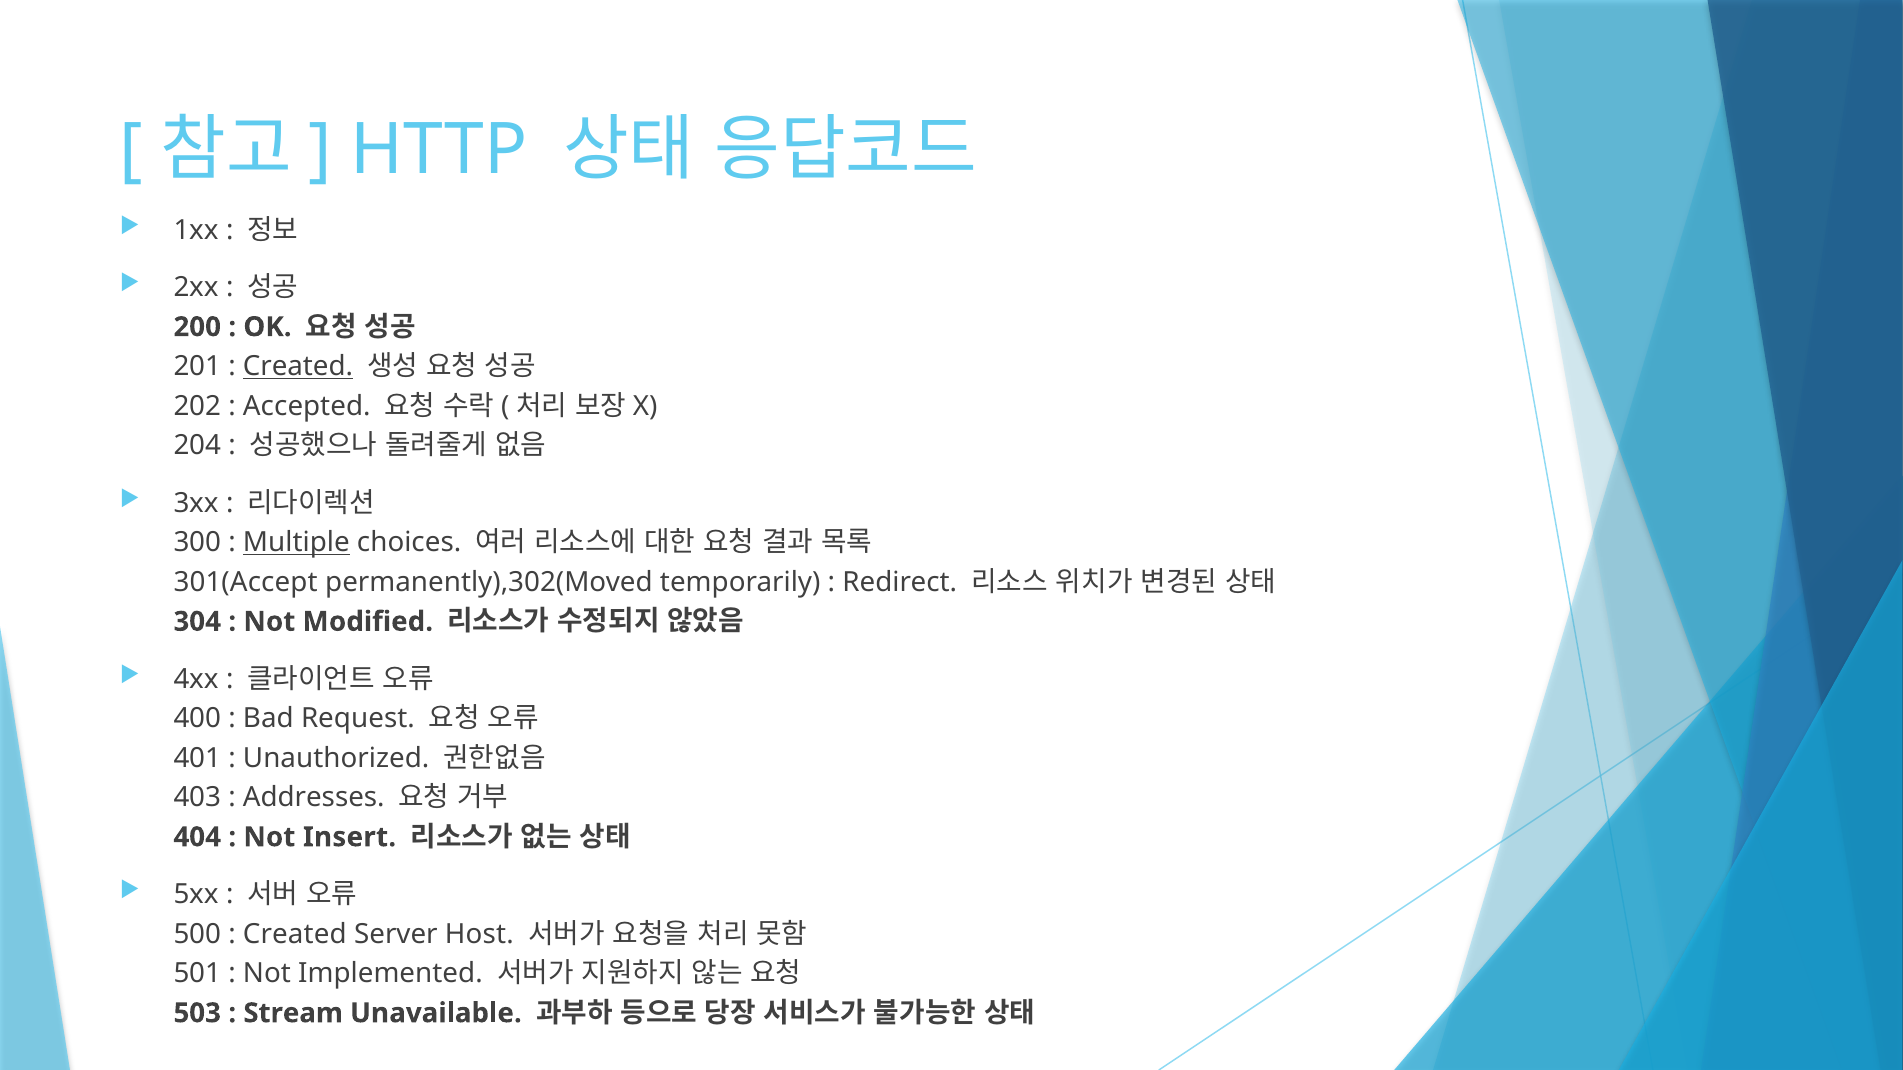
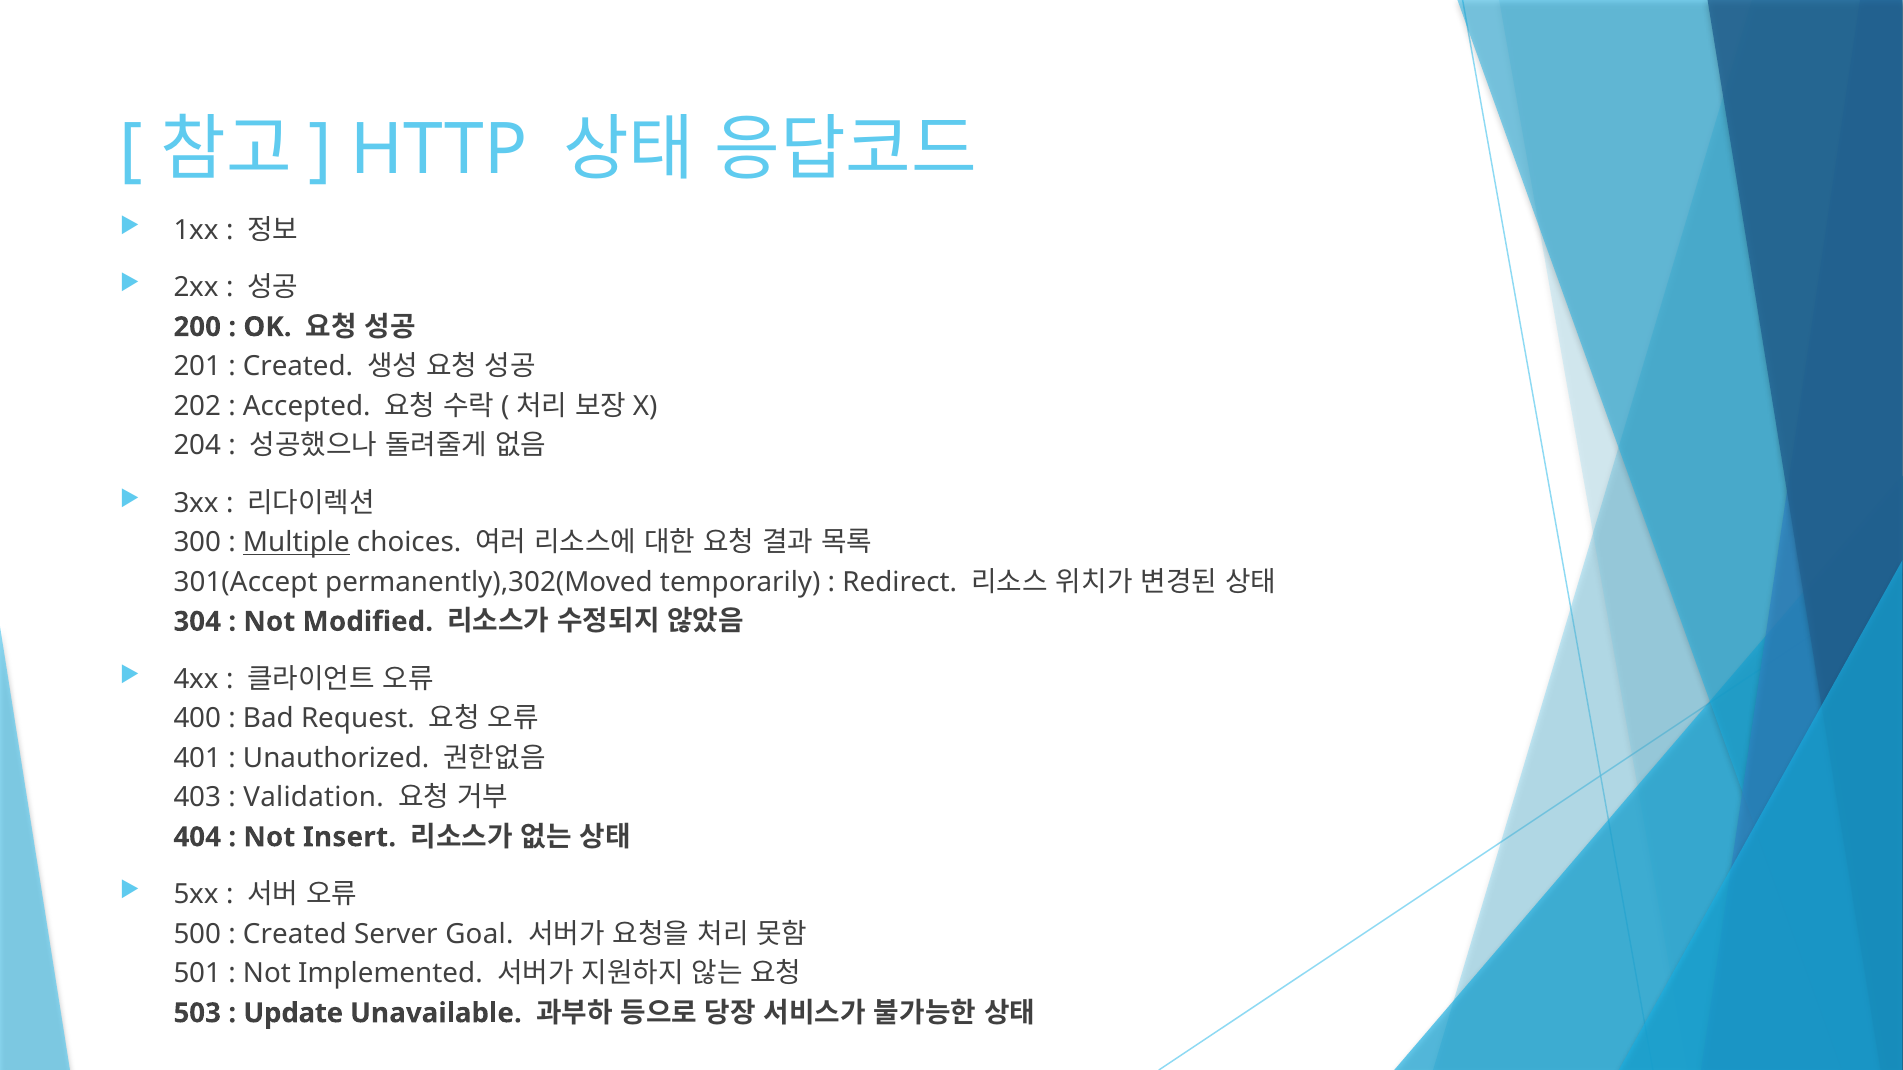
Created underline: present -> none (298, 367)
Addresses: Addresses -> Validation (314, 798)
Host: Host -> Goal (479, 934)
Stream: Stream -> Update (293, 1014)
